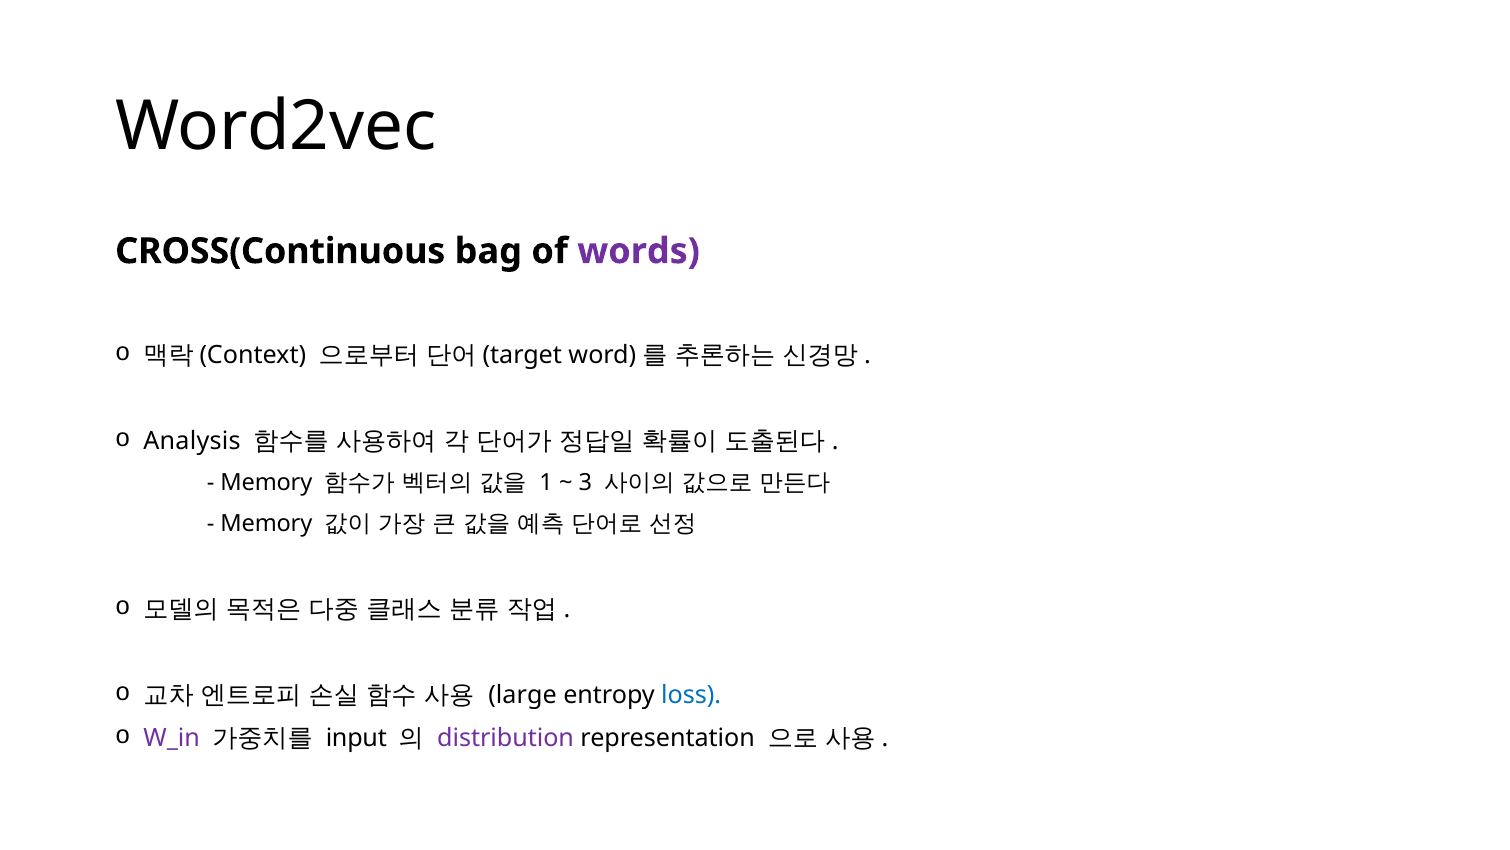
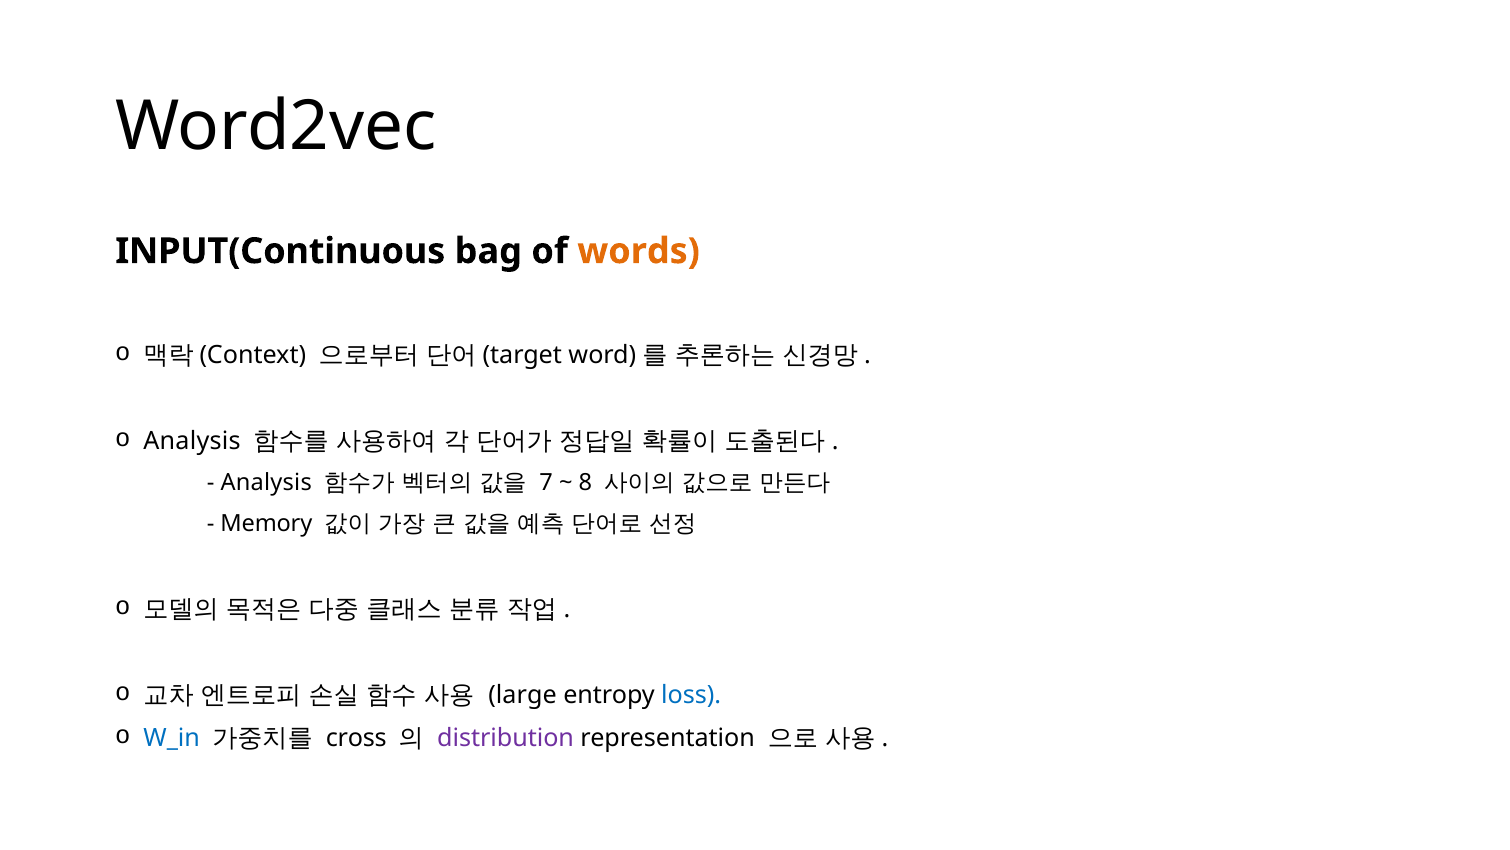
CROSS(Continuous: CROSS(Continuous -> INPUT(Continuous (280, 251)
words colour: purple -> orange (639, 251)
Memory: Memory -> Analysis (266, 483)
1: 1 -> 7 (546, 483)
3: 3 -> 8 (585, 483)
W_in colour: purple -> blue (172, 737)
input: input -> cross (356, 737)
